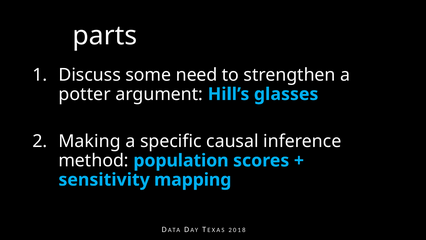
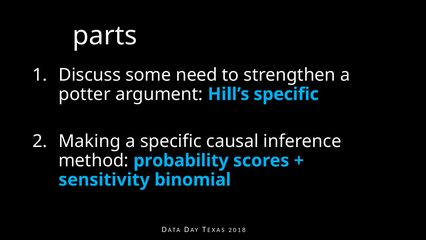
Hill’s glasses: glasses -> specific (286, 94)
population: population -> probability (181, 160)
mapping: mapping -> binomial (193, 180)
